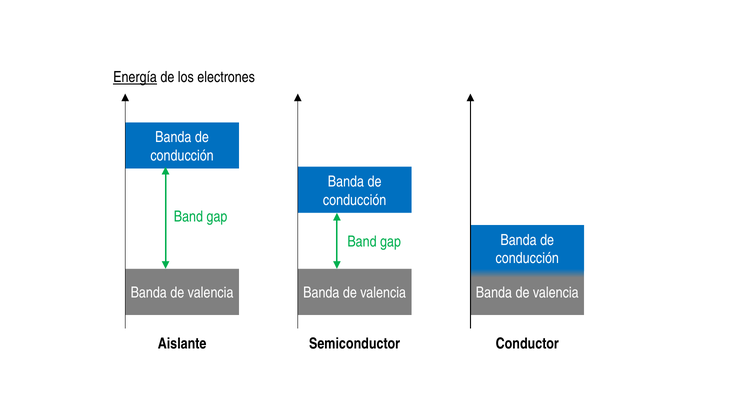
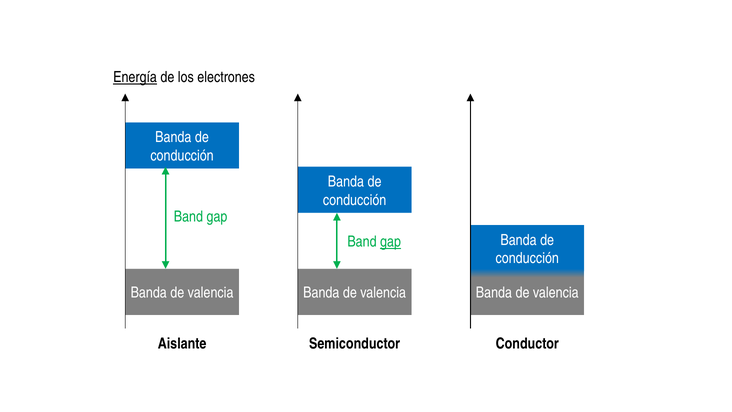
gap underline: none -> present (391, 242)
